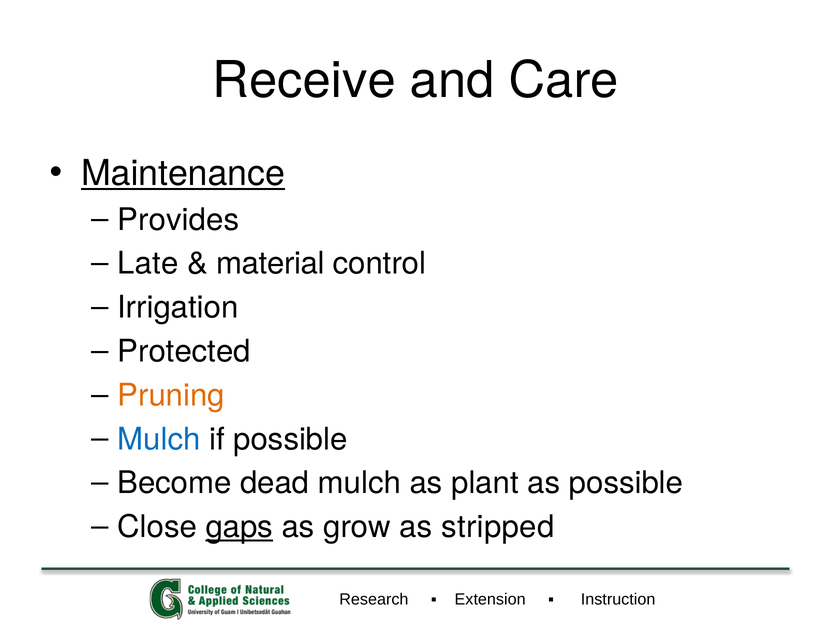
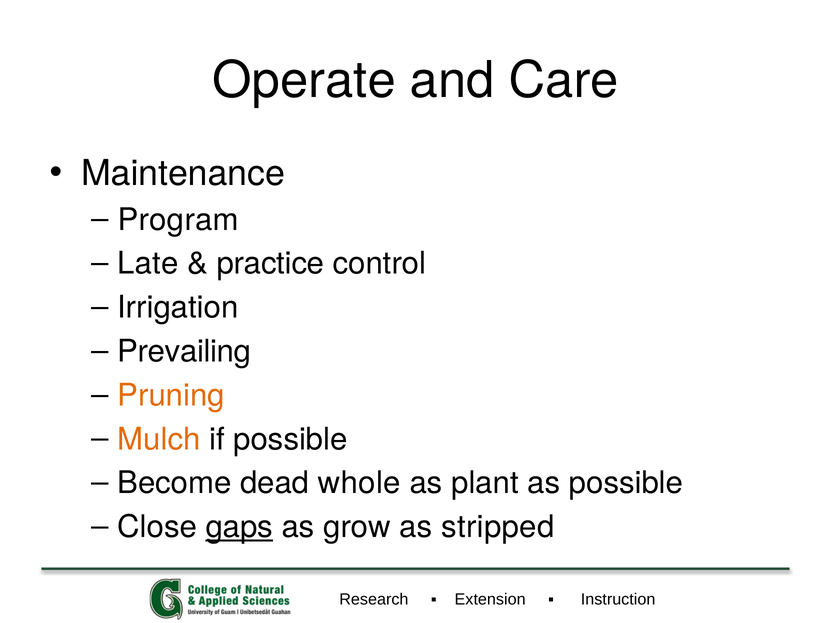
Receive: Receive -> Operate (304, 80)
Maintenance underline: present -> none (183, 174)
Provides: Provides -> Program (178, 220)
material: material -> practice (270, 264)
Protected: Protected -> Prevailing (184, 352)
Mulch colour: blue -> orange (159, 439)
dead mulch: mulch -> whole (359, 483)
